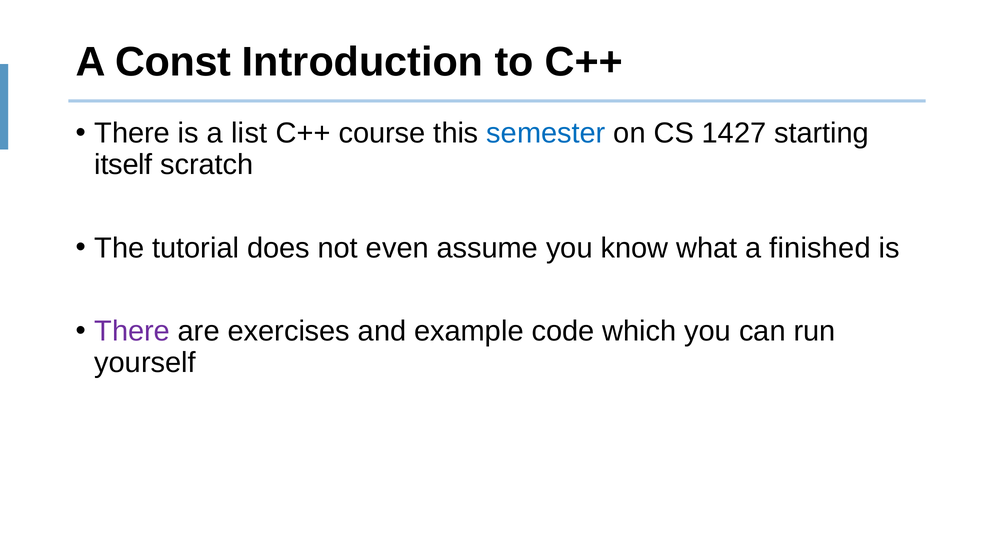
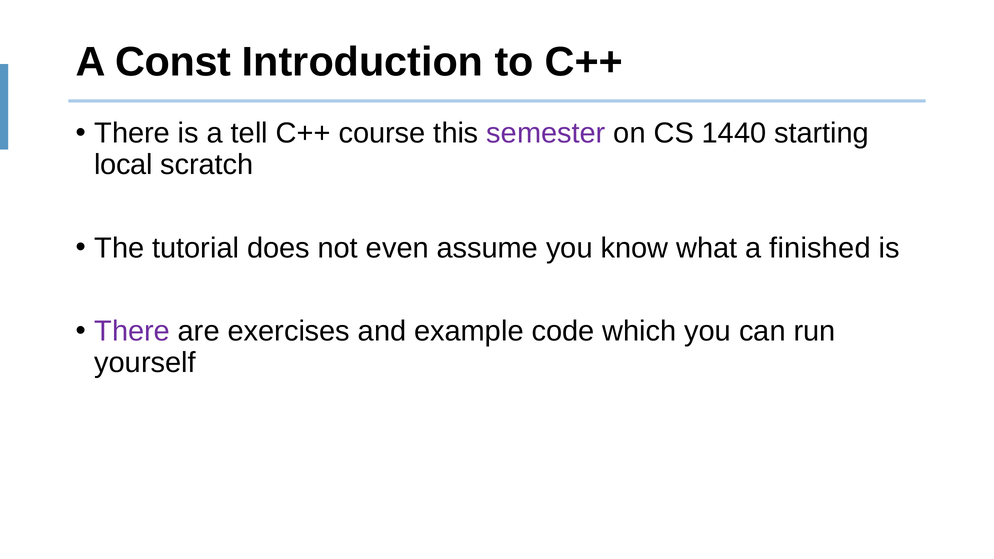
list: list -> tell (249, 133)
semester colour: blue -> purple (546, 133)
1427: 1427 -> 1440 (734, 133)
itself: itself -> local (123, 165)
